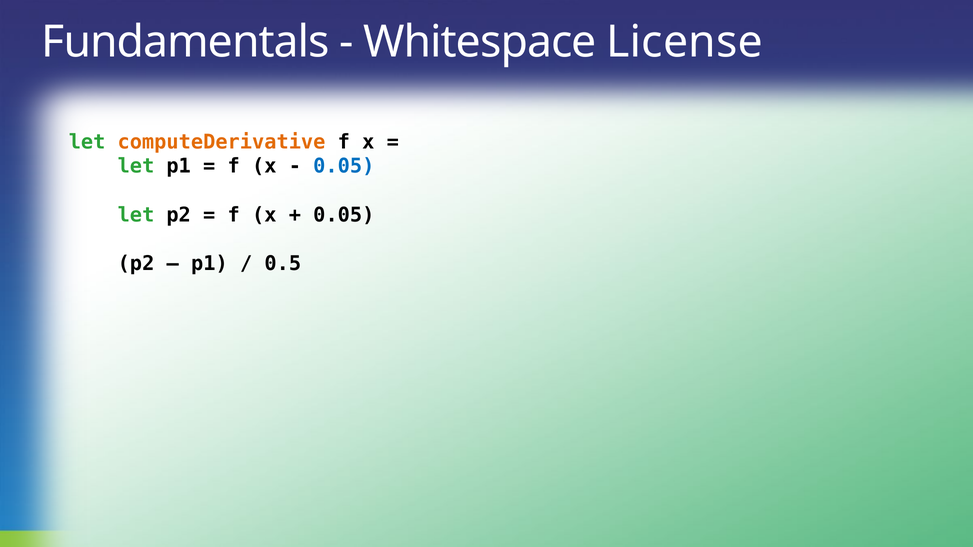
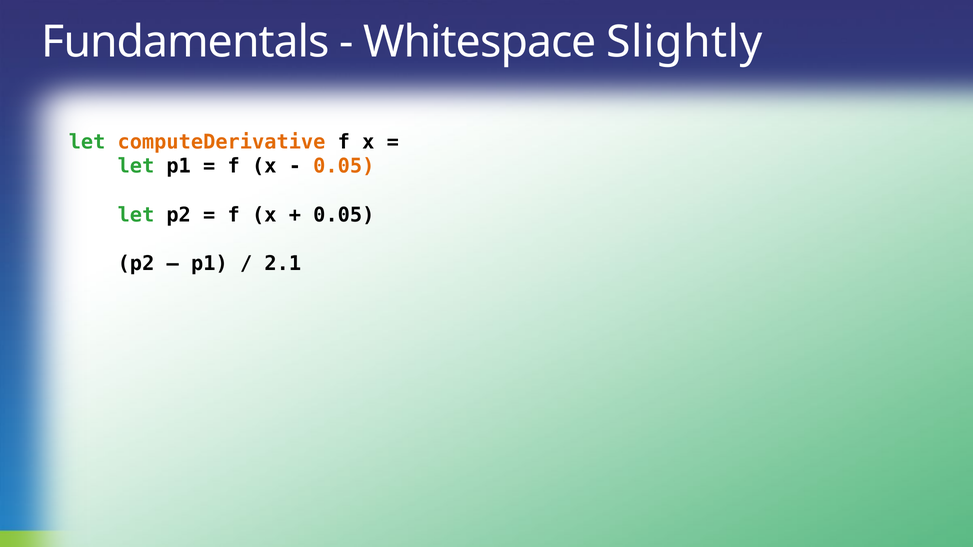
License: License -> Slightly (684, 42)
0.05 colour: blue -> orange (344, 166)
0.5: 0.5 -> 2.1 (283, 264)
